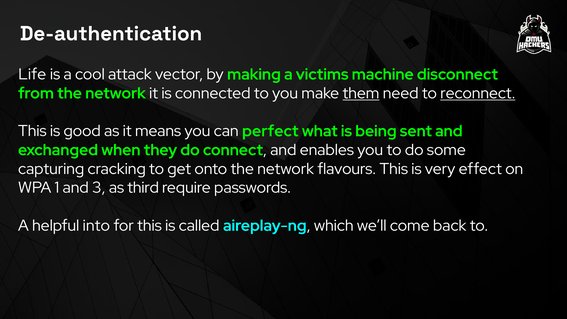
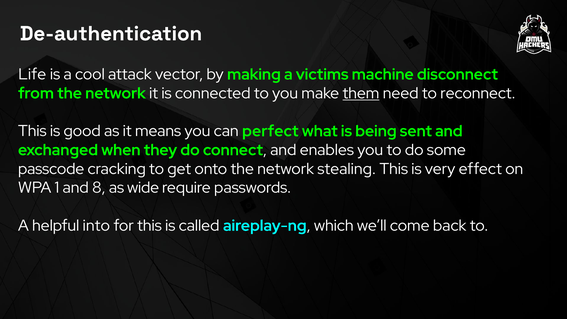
reconnect underline: present -> none (478, 93)
capturing: capturing -> passcode (51, 169)
flavours: flavours -> stealing (347, 169)
3: 3 -> 8 (99, 188)
third: third -> wide (143, 188)
